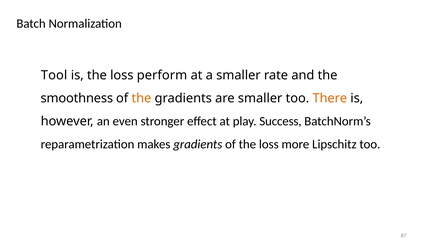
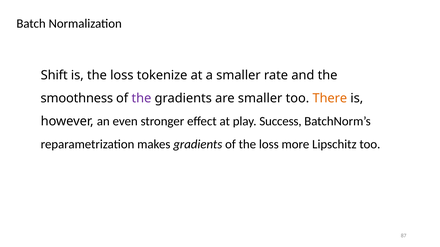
Tool: Tool -> Shift (54, 75)
perform: perform -> tokenize (162, 75)
the colour: orange -> purple (141, 98)
